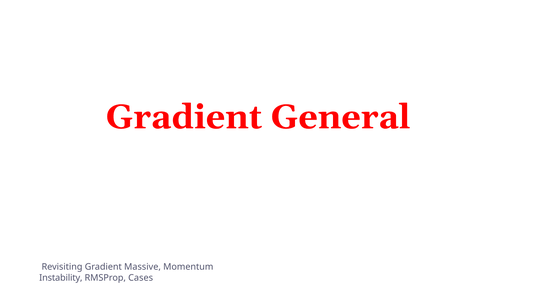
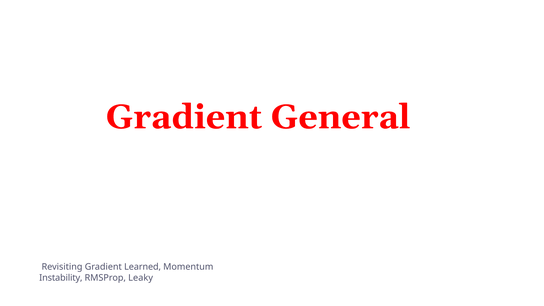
Massive: Massive -> Learned (143, 267)
Cases: Cases -> Leaky (141, 278)
